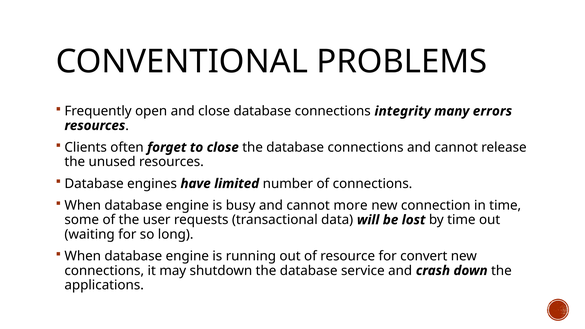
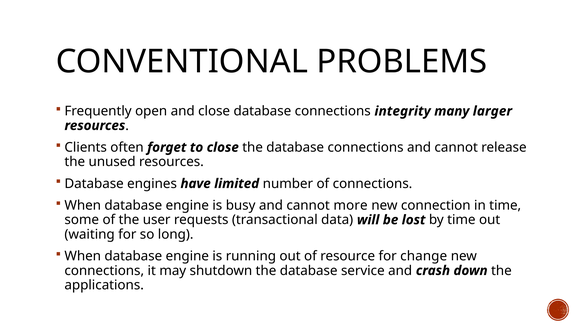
errors: errors -> larger (492, 111)
convert: convert -> change (424, 256)
